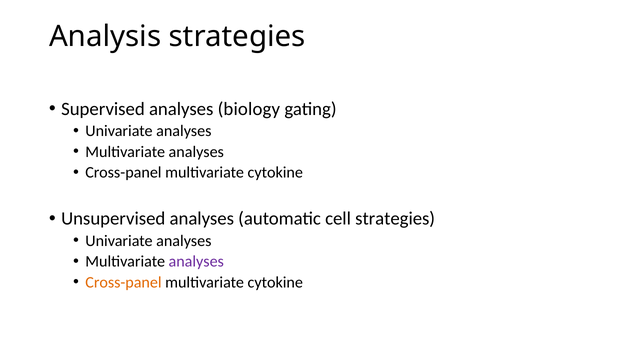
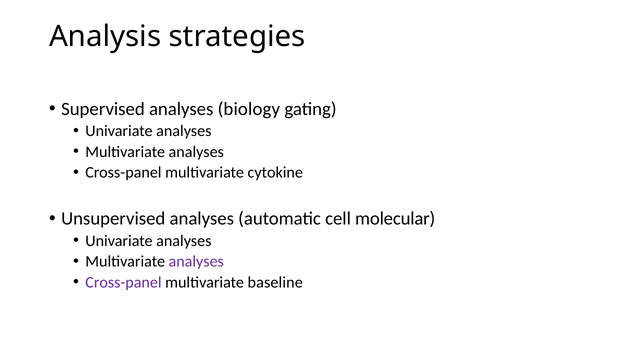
cell strategies: strategies -> molecular (395, 219)
Cross-panel colour: orange -> purple (123, 282)
cytokine: cytokine -> baseline (275, 282)
